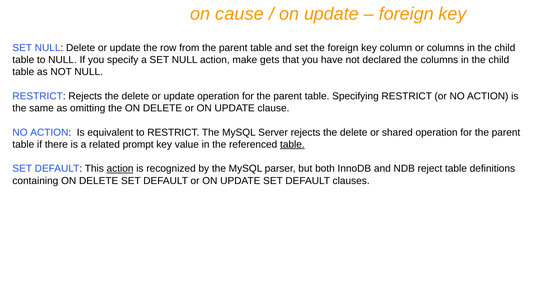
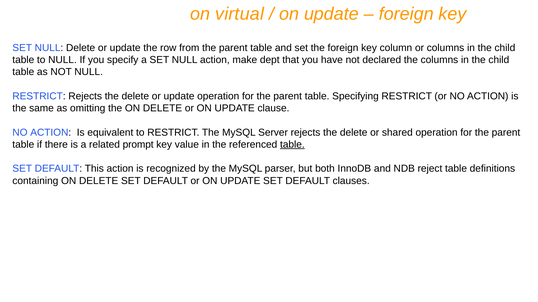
cause: cause -> virtual (240, 14)
gets: gets -> dept (270, 60)
action underline: present -> none (120, 169)
